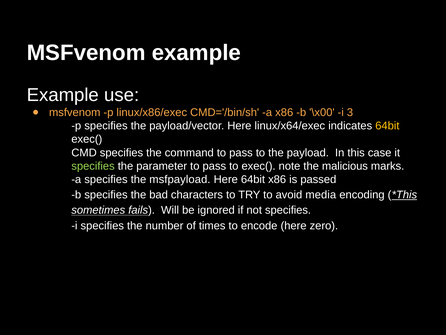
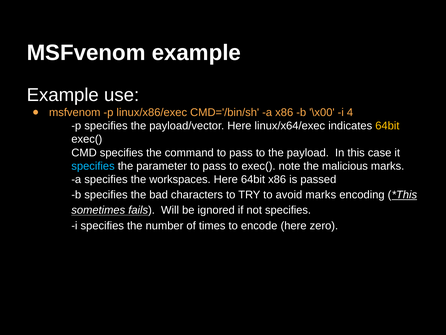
3: 3 -> 4 (350, 112)
specifies colour: light green -> light blue (93, 166)
msfpayload: msfpayload -> workspaces (180, 179)
avoid media: media -> marks (321, 195)
